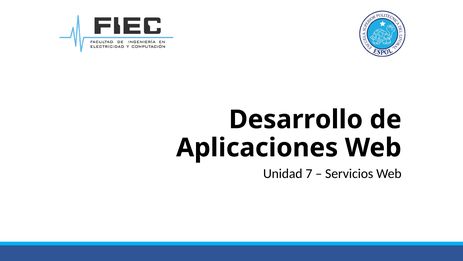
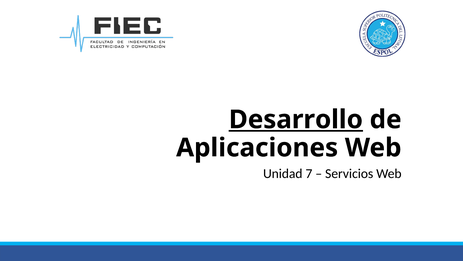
Desarrollo underline: none -> present (296, 119)
